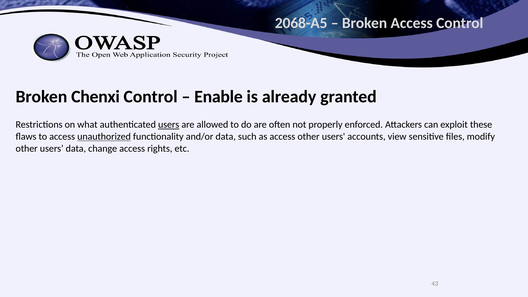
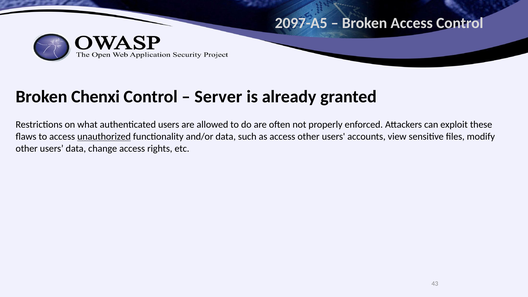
2068-A5: 2068-A5 -> 2097-A5 (301, 23)
Enable: Enable -> Server (218, 97)
users underline: present -> none (169, 125)
